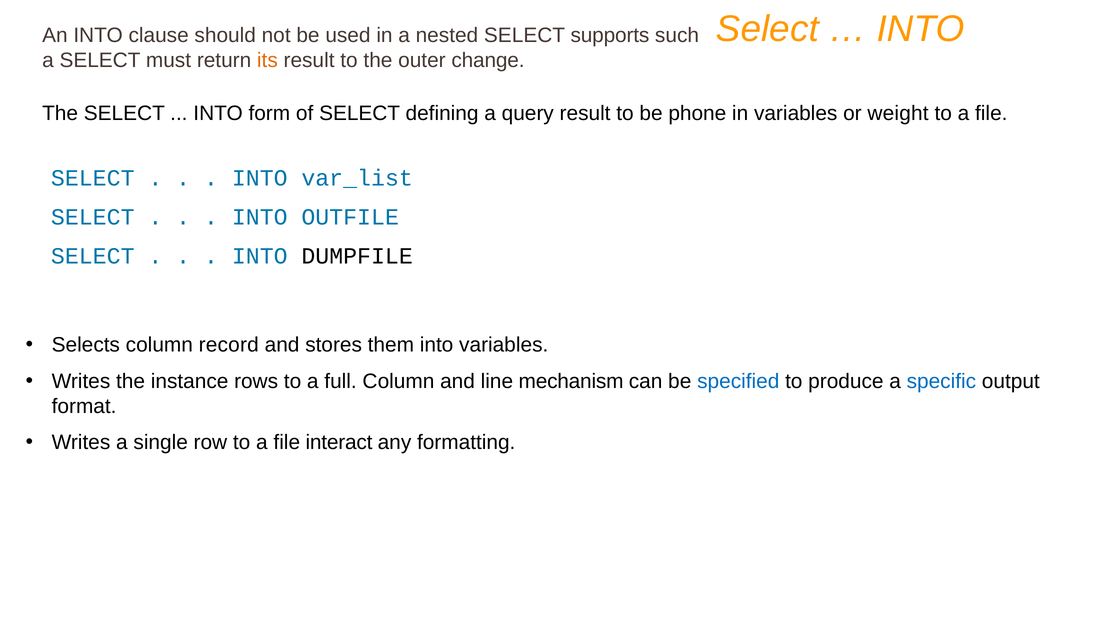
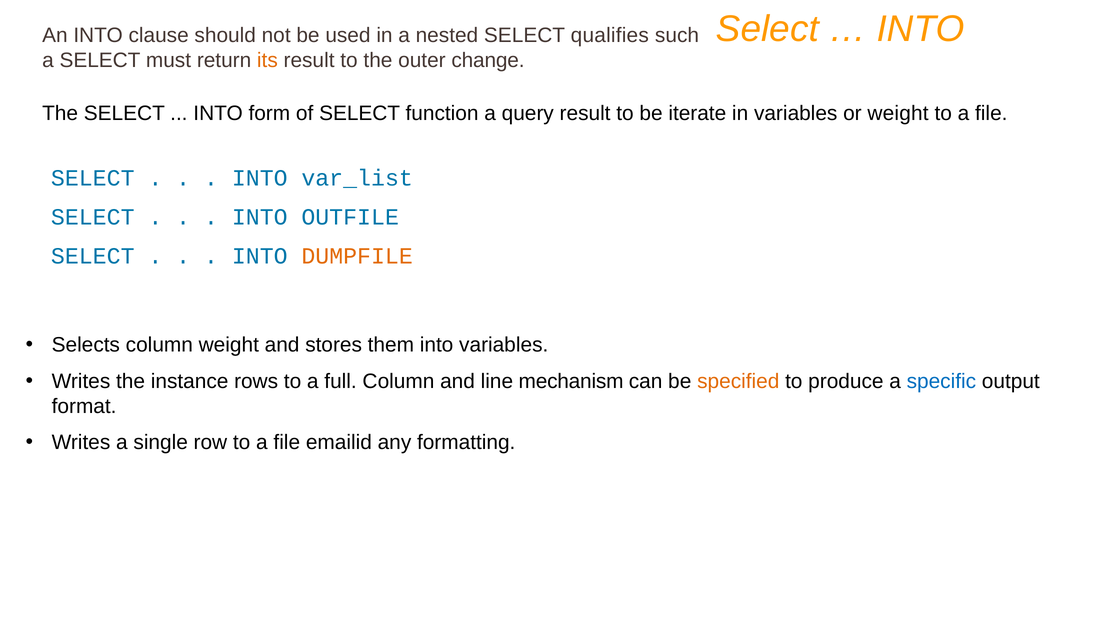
supports: supports -> qualifies (610, 36)
defining: defining -> function (442, 113)
phone: phone -> iterate (697, 113)
DUMPFILE colour: black -> orange (357, 256)
column record: record -> weight (229, 345)
specified colour: blue -> orange (738, 381)
interact: interact -> emailid (339, 442)
